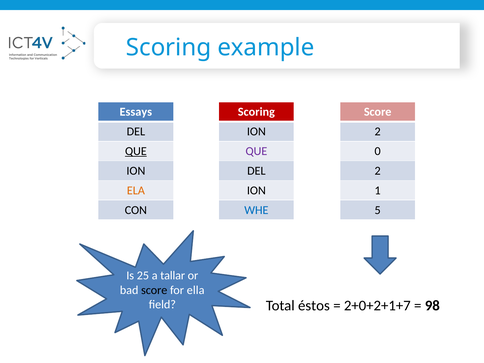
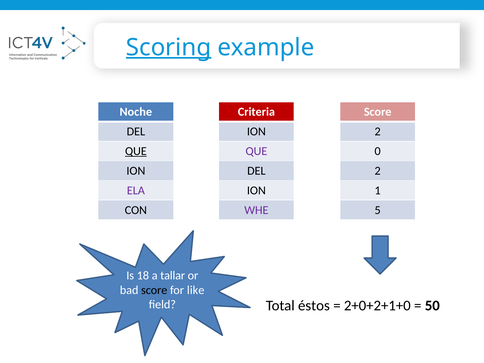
Scoring underline: none -> present (169, 47)
Essays: Essays -> Noche (136, 112)
Scoring: Scoring -> Criteria (256, 112)
ELA colour: orange -> purple (136, 190)
WHE colour: blue -> purple (256, 210)
25: 25 -> 18 (143, 276)
ella: ella -> like (196, 290)
2+0+2+1+7: 2+0+2+1+7 -> 2+0+2+1+0 (377, 305)
98: 98 -> 50 (432, 305)
